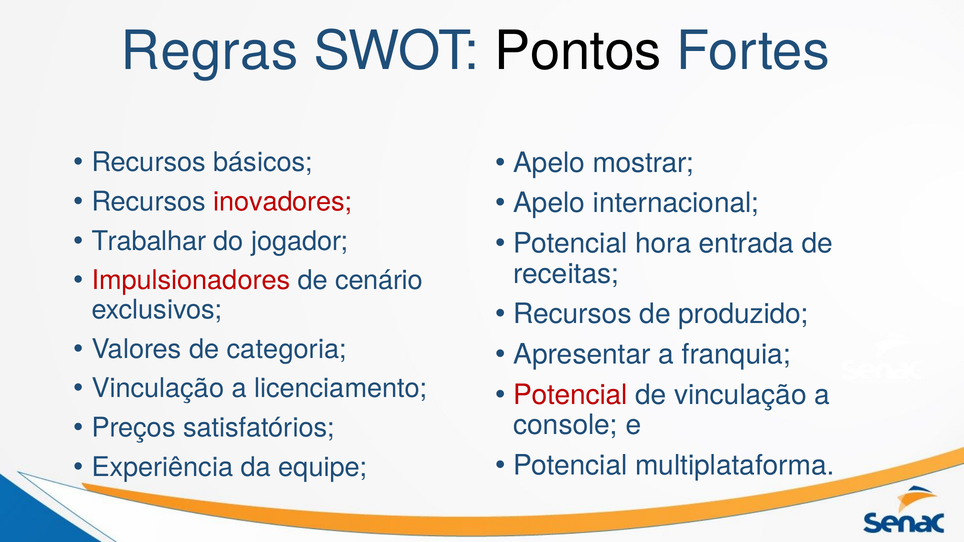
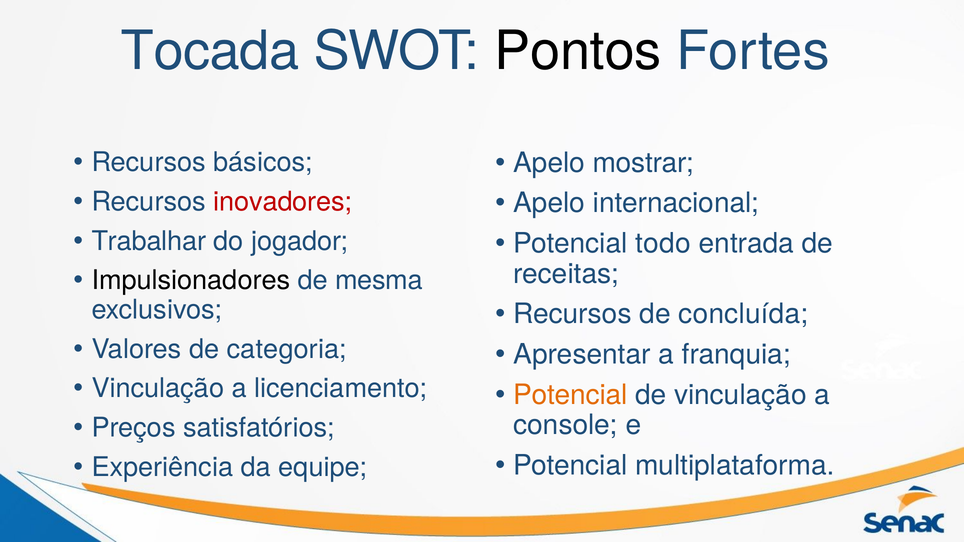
Regras: Regras -> Tocada (210, 51)
hora: hora -> todo (663, 244)
Impulsionadores colour: red -> black (191, 281)
cenário: cenário -> mesma (379, 281)
produzido: produzido -> concluída (743, 314)
Potencial colour: red -> orange (570, 395)
